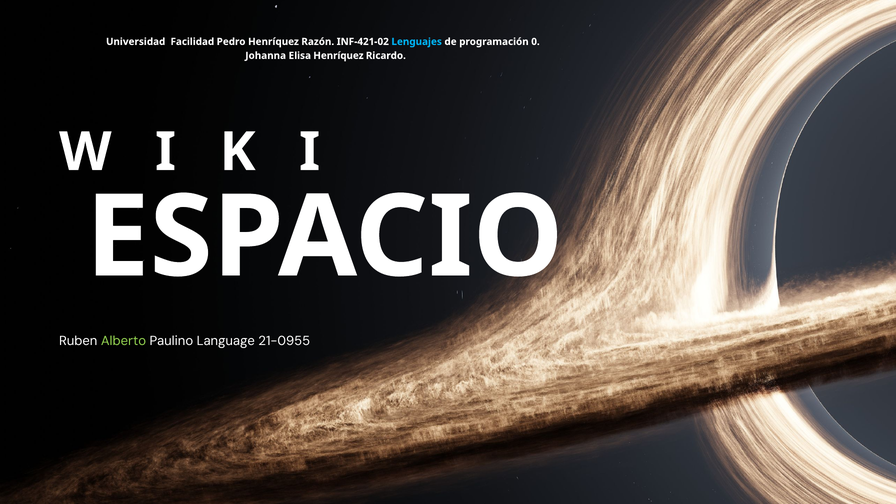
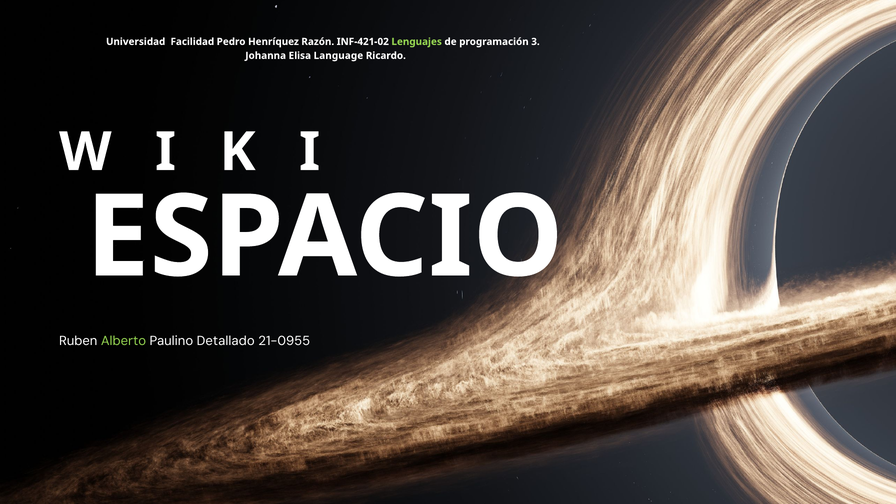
Lenguajes colour: light blue -> light green (417, 42)
0: 0 -> 3 (535, 42)
Elisa Henríquez: Henríquez -> Language (338, 56)
Language: Language -> Detallado (226, 341)
